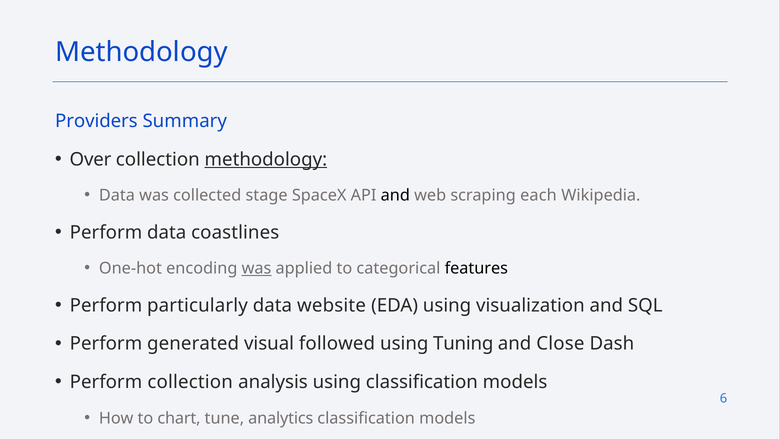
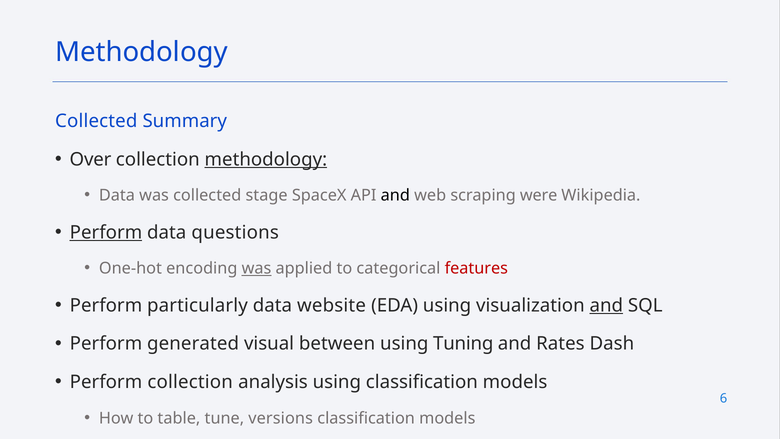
Providers: Providers -> Collected (96, 121)
each: each -> were (539, 195)
Perform underline: none -> present (106, 232)
coastlines: coastlines -> questions (235, 232)
features colour: black -> red (476, 268)
and underline: none -> present (606, 305)
followed: followed -> between (337, 344)
Close: Close -> Rates (560, 344)
chart: chart -> table (179, 418)
analytics: analytics -> versions (281, 418)
